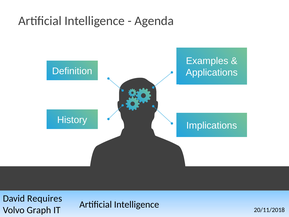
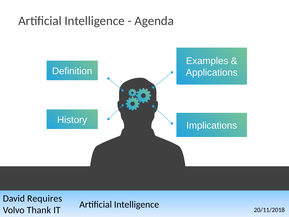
Graph: Graph -> Thank (39, 210)
